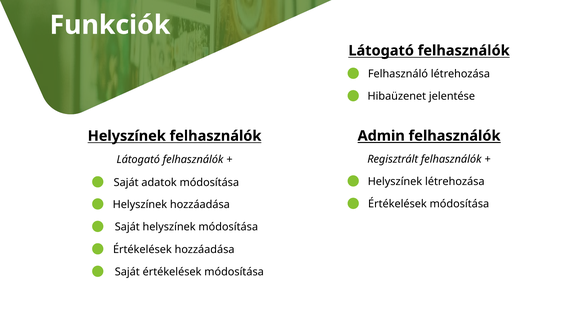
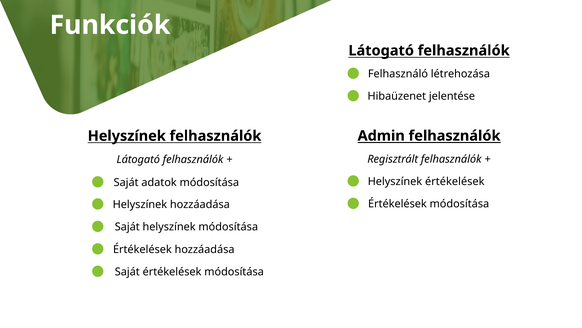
Helyszínek létrehozása: létrehozása -> értékelések (455, 181)
